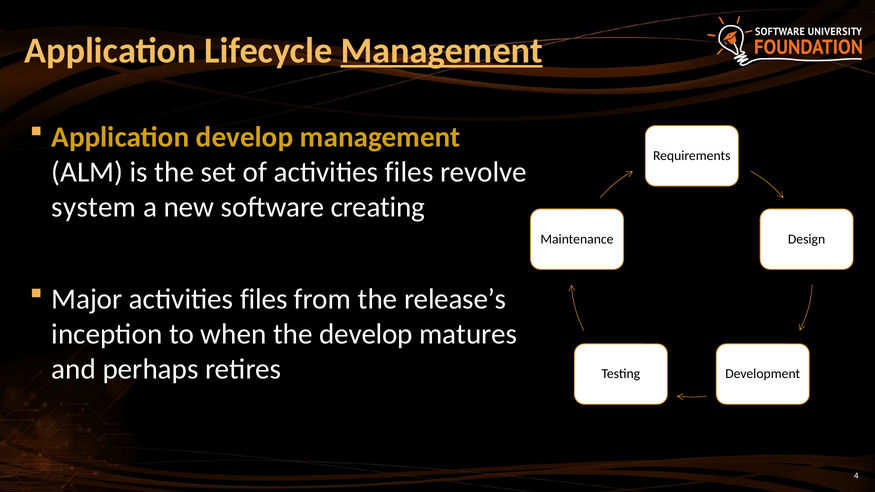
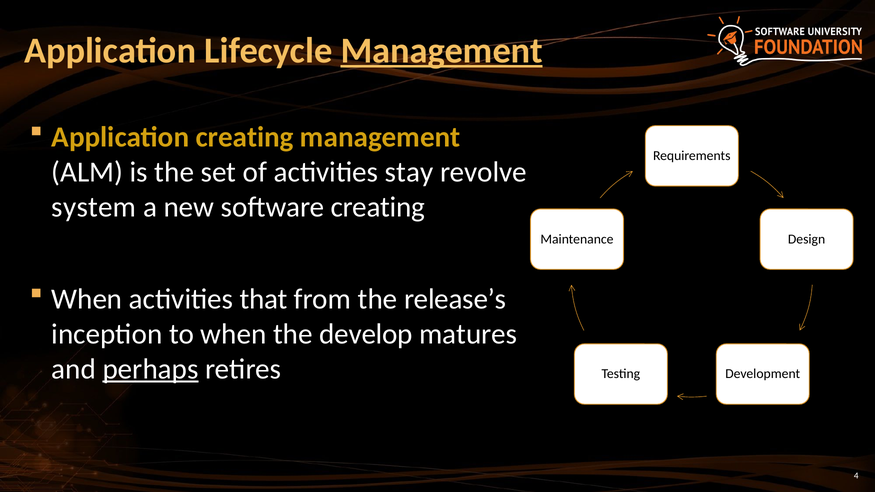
Application develop: develop -> creating (245, 137)
of activities files: files -> stay (409, 172)
Major: Major -> When (87, 299)
files: files -> that (264, 299)
perhaps underline: none -> present (151, 369)
